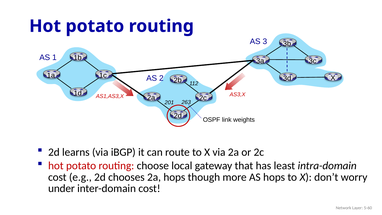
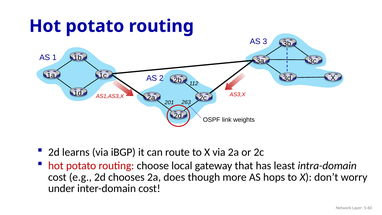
2a hops: hops -> does (174, 177)
